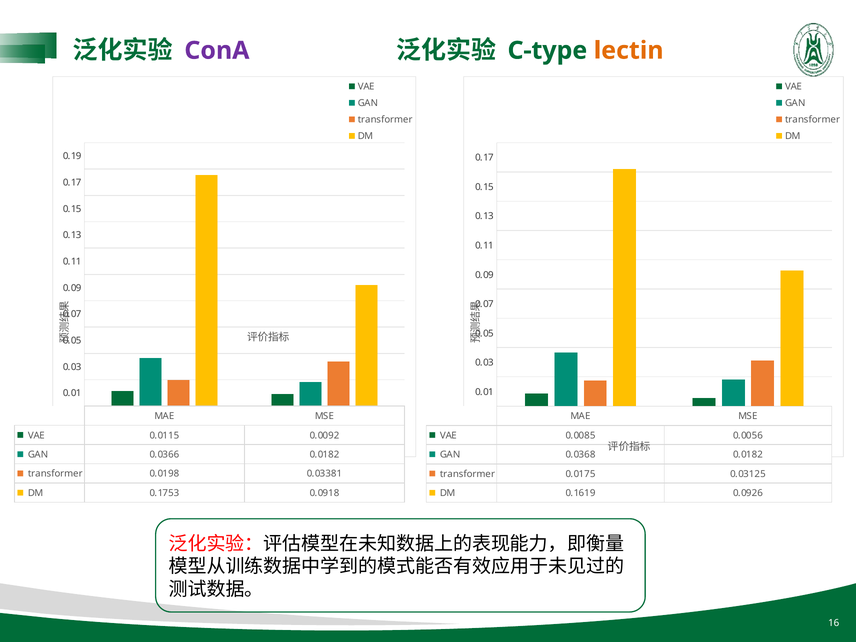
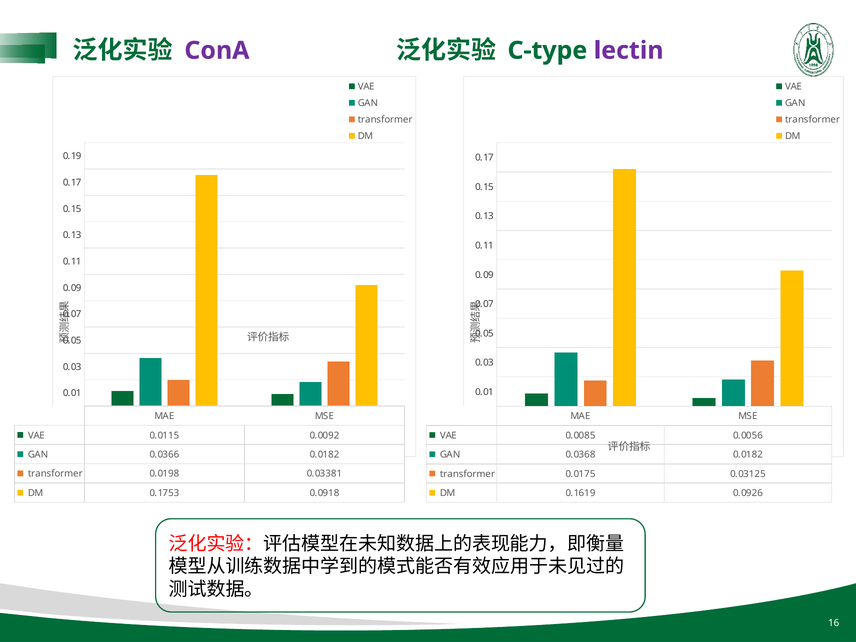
lectin colour: orange -> purple (629, 50)
